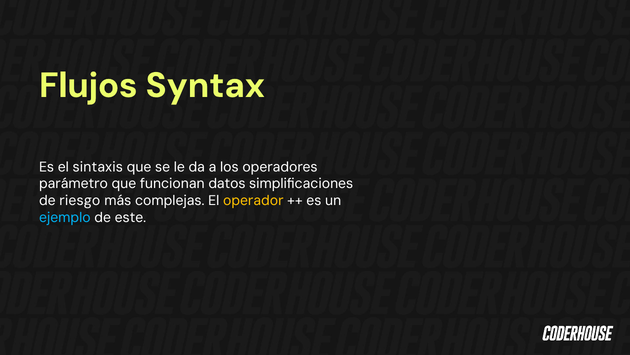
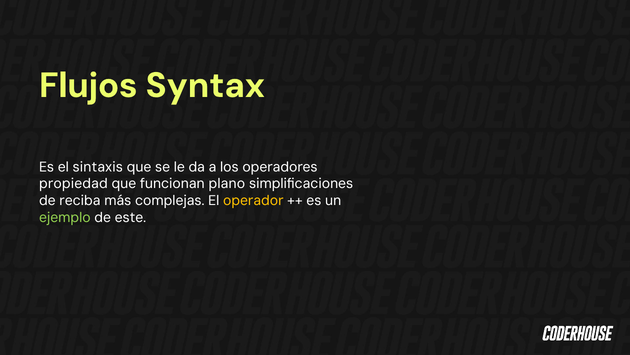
parámetro: parámetro -> propiedad (73, 183)
datos: datos -> plano (227, 183)
riesgo: riesgo -> reciba (80, 200)
ejemplo colour: light blue -> light green (65, 217)
